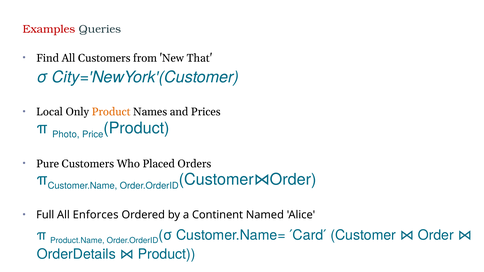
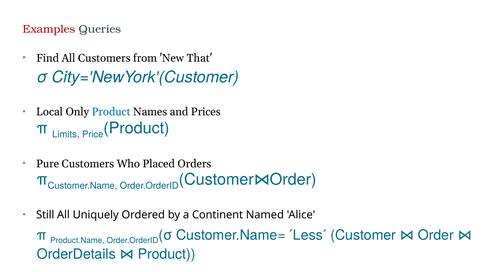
Product colour: orange -> blue (111, 112)
Photo: Photo -> Limits (66, 135)
Full: Full -> Still (45, 215)
Enforces: Enforces -> Uniquely (96, 215)
Card: Card -> Less (308, 235)
